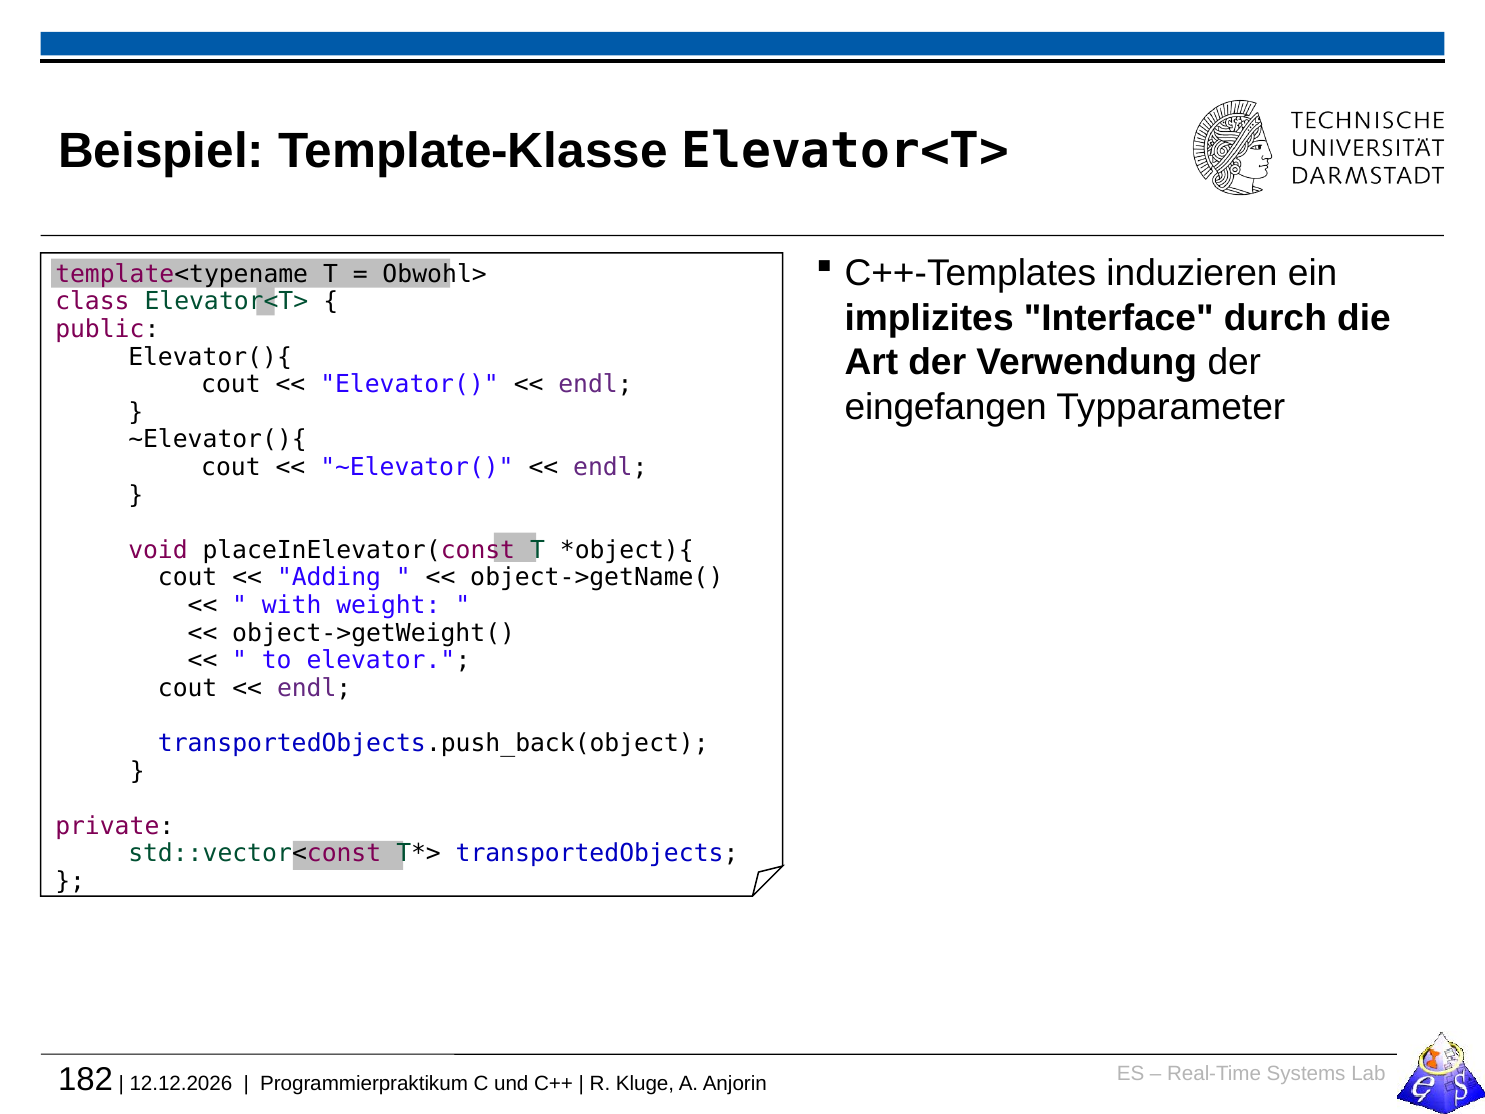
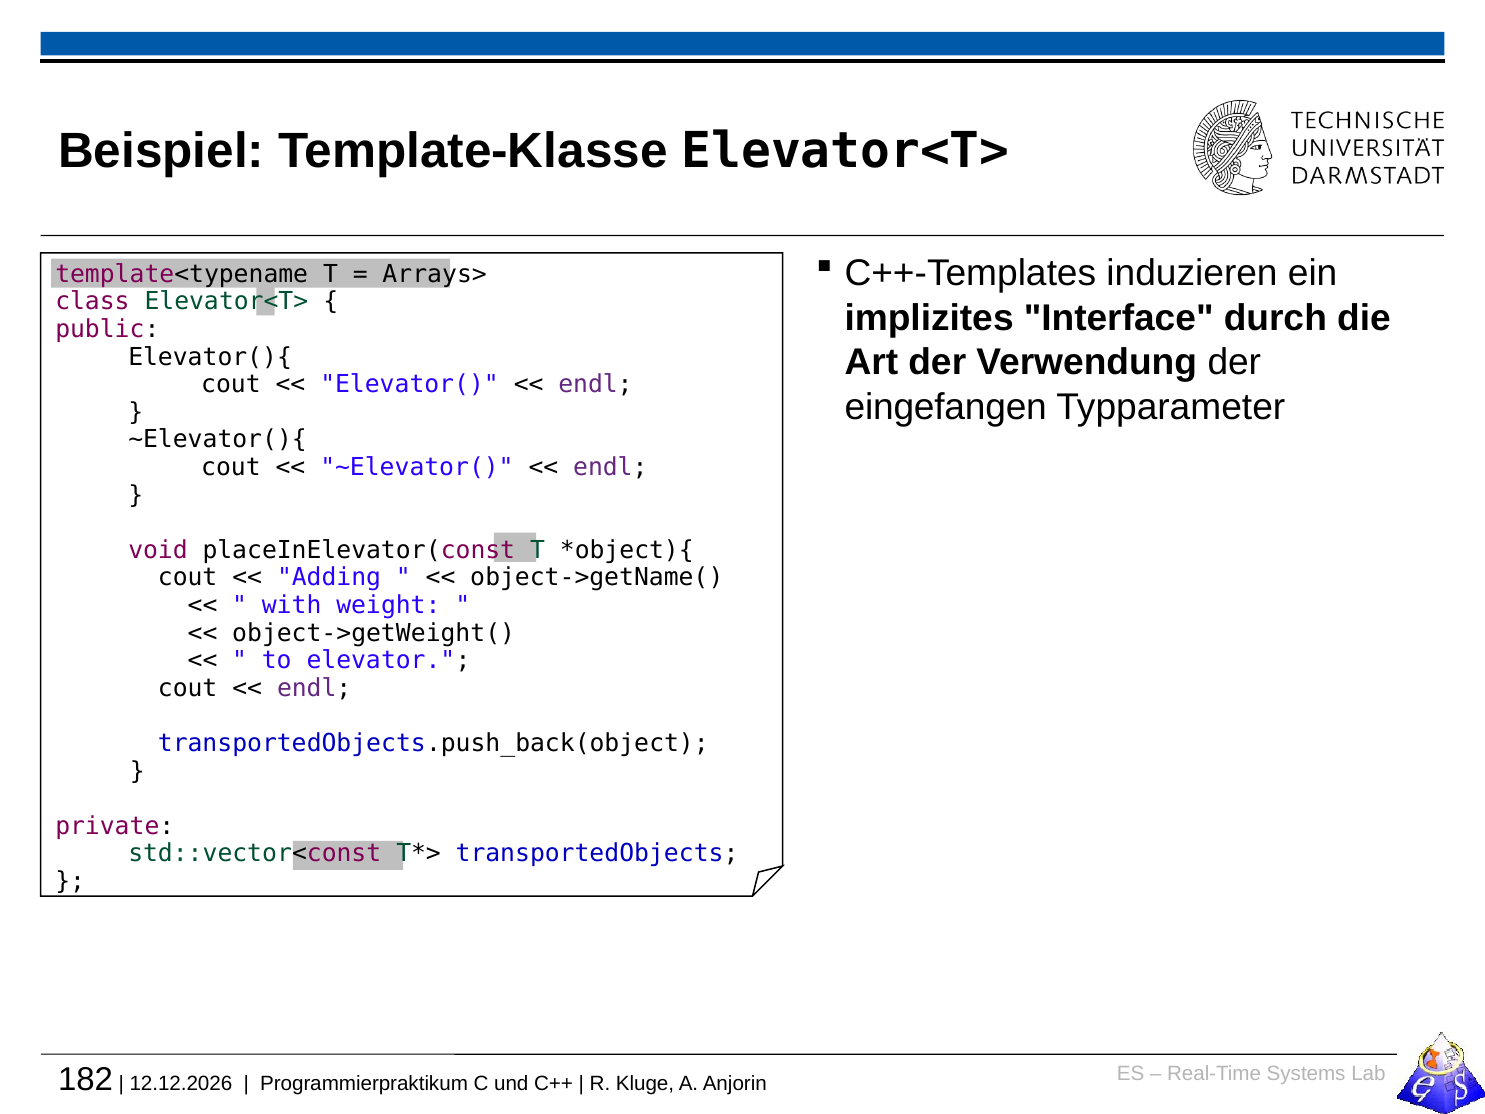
Obwohl>: Obwohl> -> Arrays> (435, 274)
